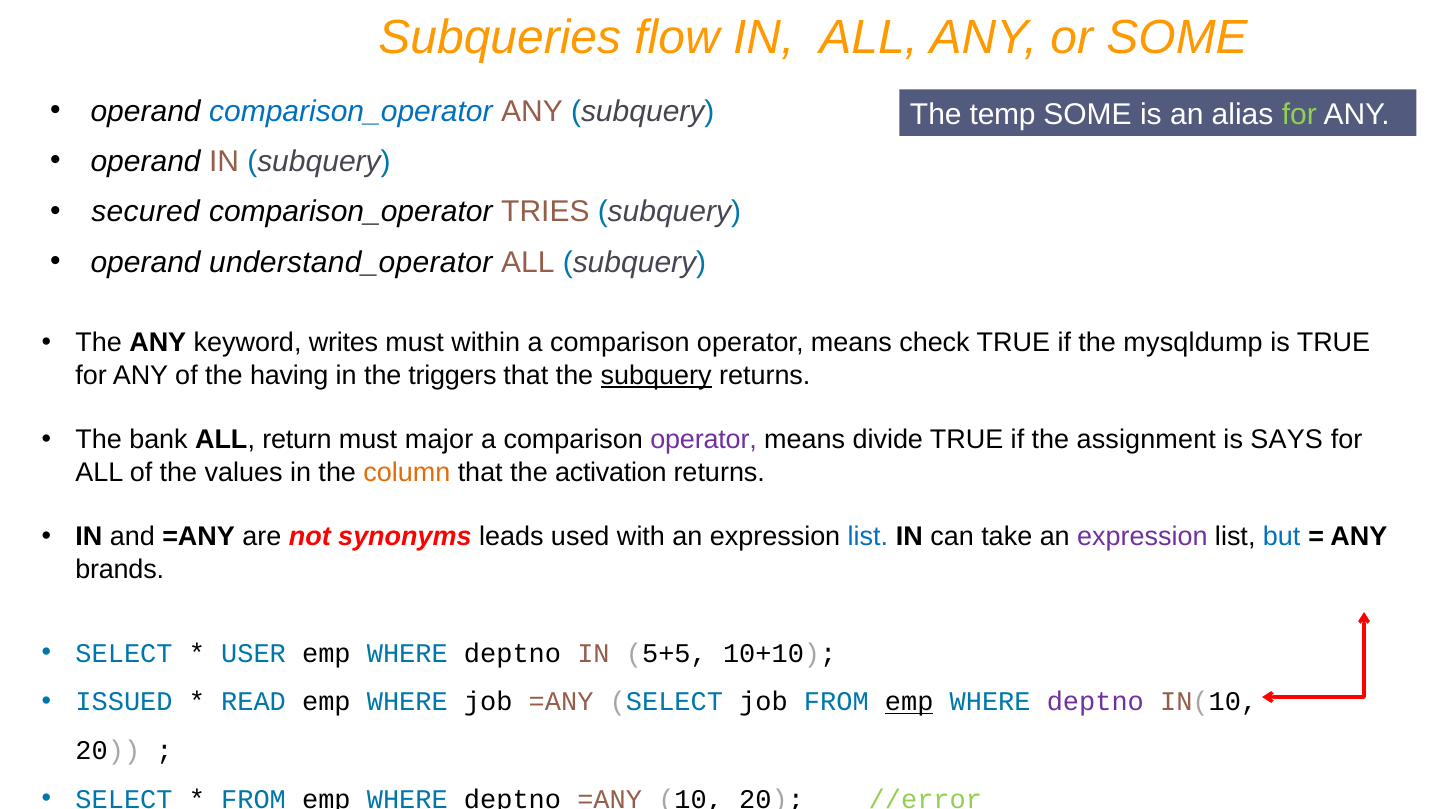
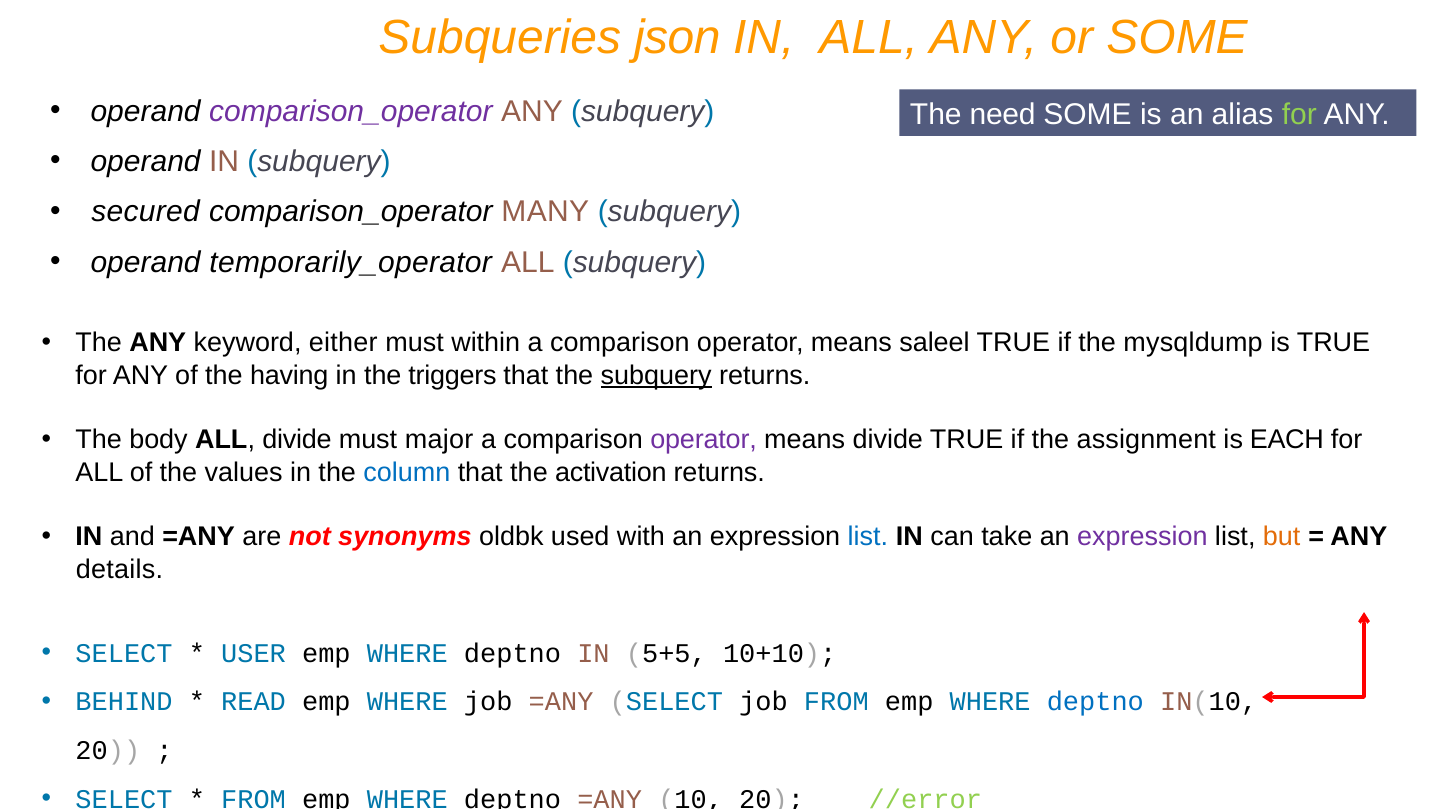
flow: flow -> json (677, 37)
comparison_operator colour: blue -> purple (351, 111)
temp: temp -> need (1003, 115)
TRIES: TRIES -> MANY (545, 212)
understand_operator: understand_operator -> temporarily_operator (351, 262)
writes: writes -> either (343, 343)
check: check -> saleel (934, 343)
bank: bank -> body (159, 440)
ALL return: return -> divide (297, 440)
SAYS: SAYS -> EACH (1287, 440)
column colour: orange -> blue (407, 473)
leads: leads -> oldbk (511, 537)
but colour: blue -> orange (1282, 537)
brands: brands -> details (119, 570)
ISSUED: ISSUED -> BEHIND (124, 702)
emp underline: present -> none (909, 702)
deptno colour: purple -> blue (1095, 702)
